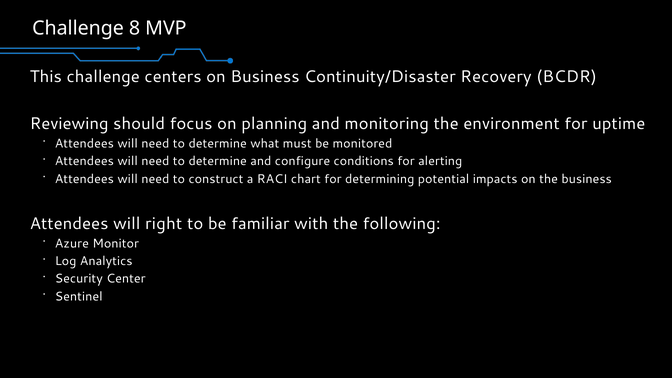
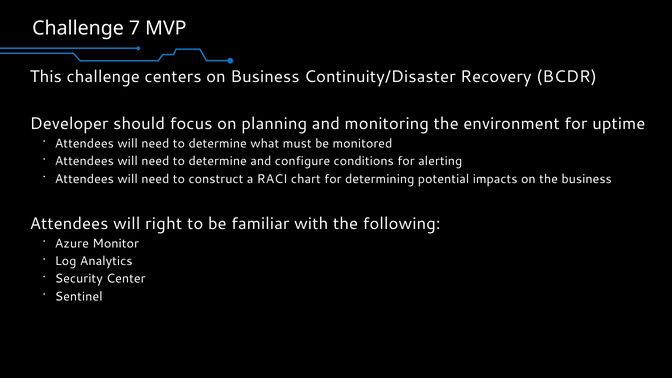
8: 8 -> 7 (135, 28)
Reviewing: Reviewing -> Developer (69, 124)
